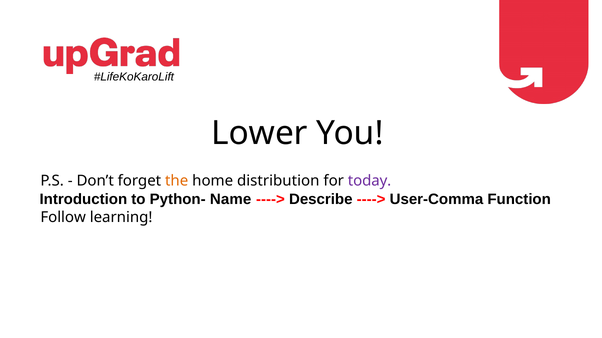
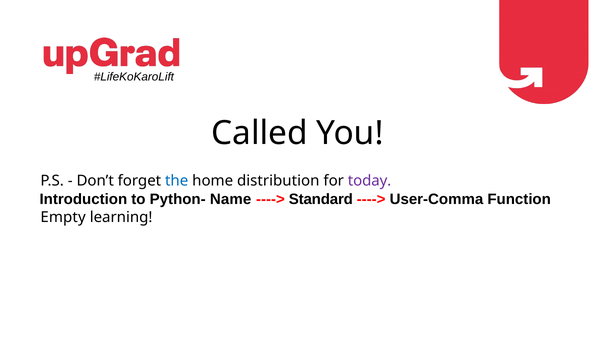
Lower: Lower -> Called (260, 133)
the colour: orange -> blue (177, 181)
Describe: Describe -> Standard (321, 199)
Follow: Follow -> Empty (63, 217)
